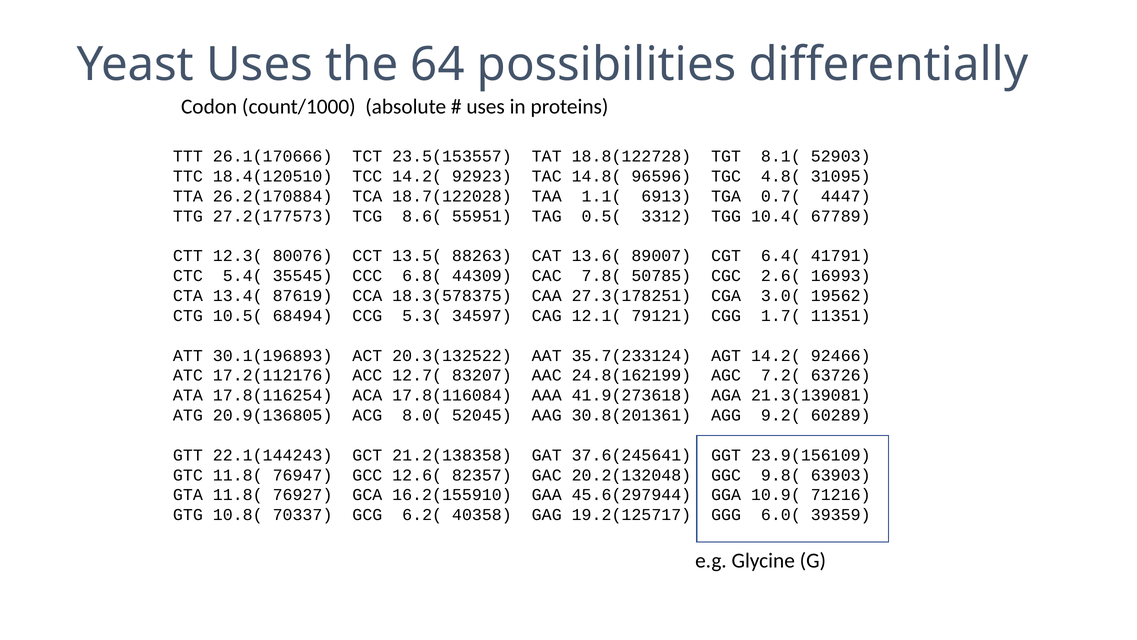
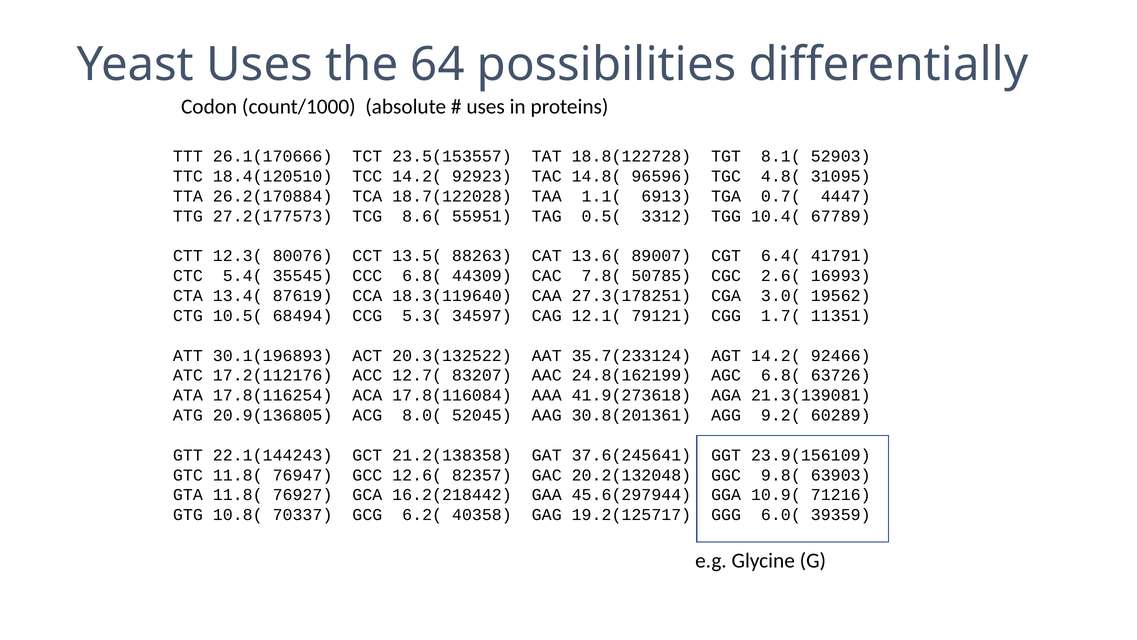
18.3(578375: 18.3(578375 -> 18.3(119640 (452, 296)
AGC 7.2(: 7.2( -> 6.8( (781, 375)
16.2(155910: 16.2(155910 -> 16.2(218442 (452, 495)
